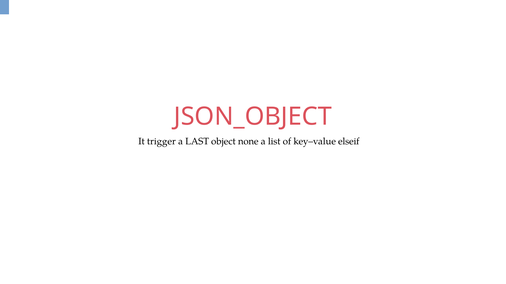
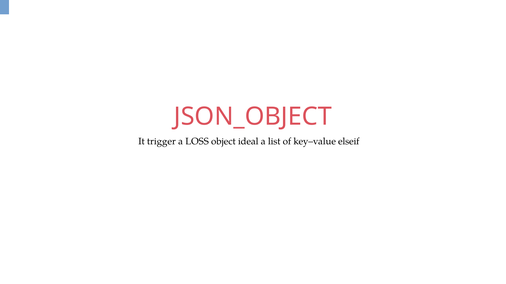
LAST: LAST -> LOSS (197, 142)
none: none -> ideal (248, 142)
